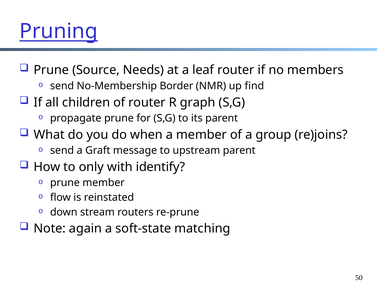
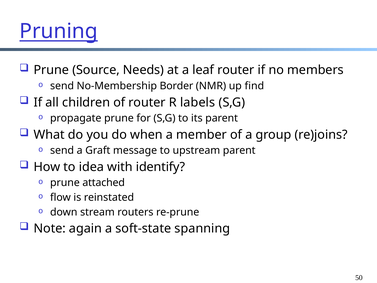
graph: graph -> labels (198, 102)
only: only -> idea (91, 167)
prune member: member -> attached (104, 183)
matching: matching -> spanning (202, 228)
